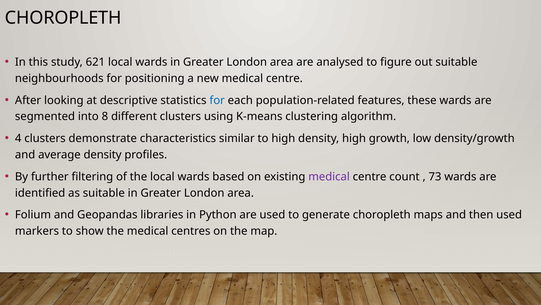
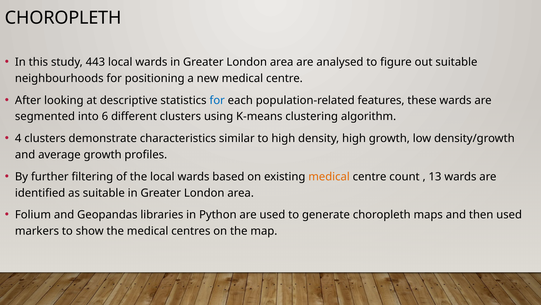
621: 621 -> 443 (95, 62)
8: 8 -> 6 (105, 116)
average density: density -> growth (103, 154)
medical colour: purple -> orange (329, 176)
73: 73 -> 13 (435, 176)
